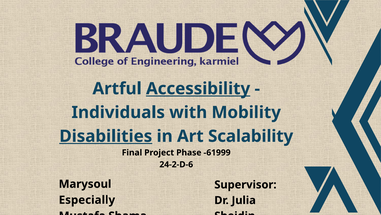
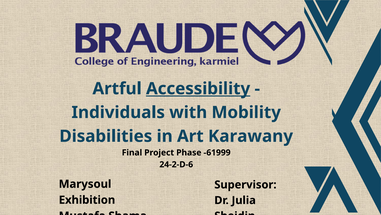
Disabilities underline: present -> none (106, 136)
Scalability: Scalability -> Karawany (251, 136)
Especially: Especially -> Exhibition (87, 199)
